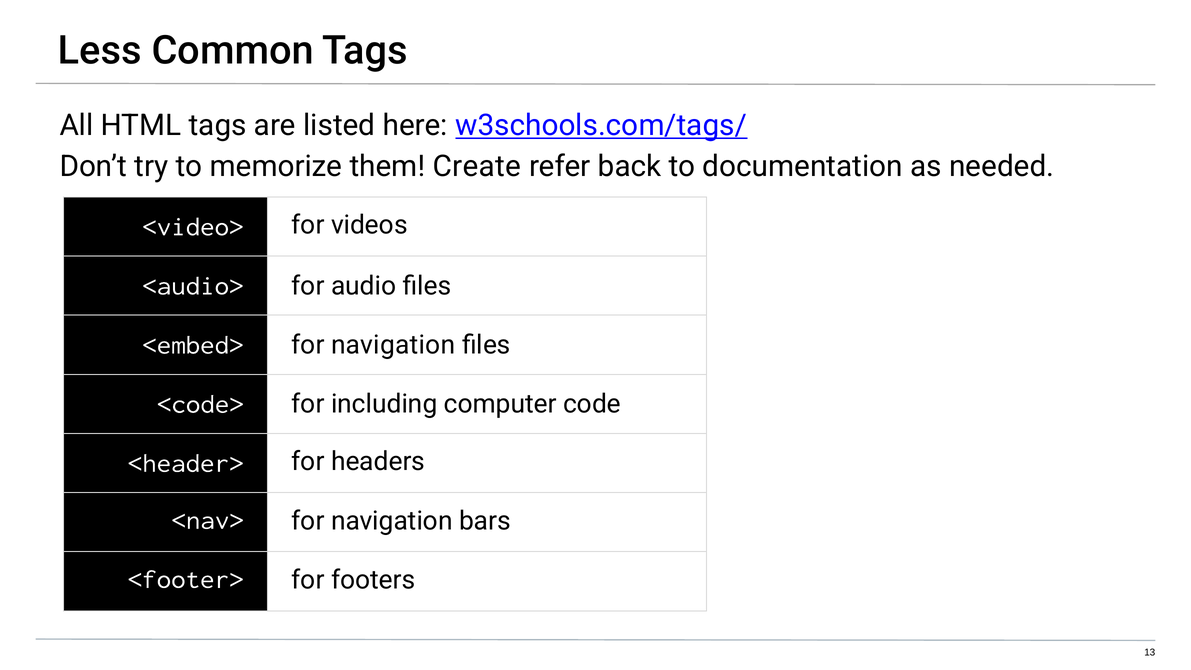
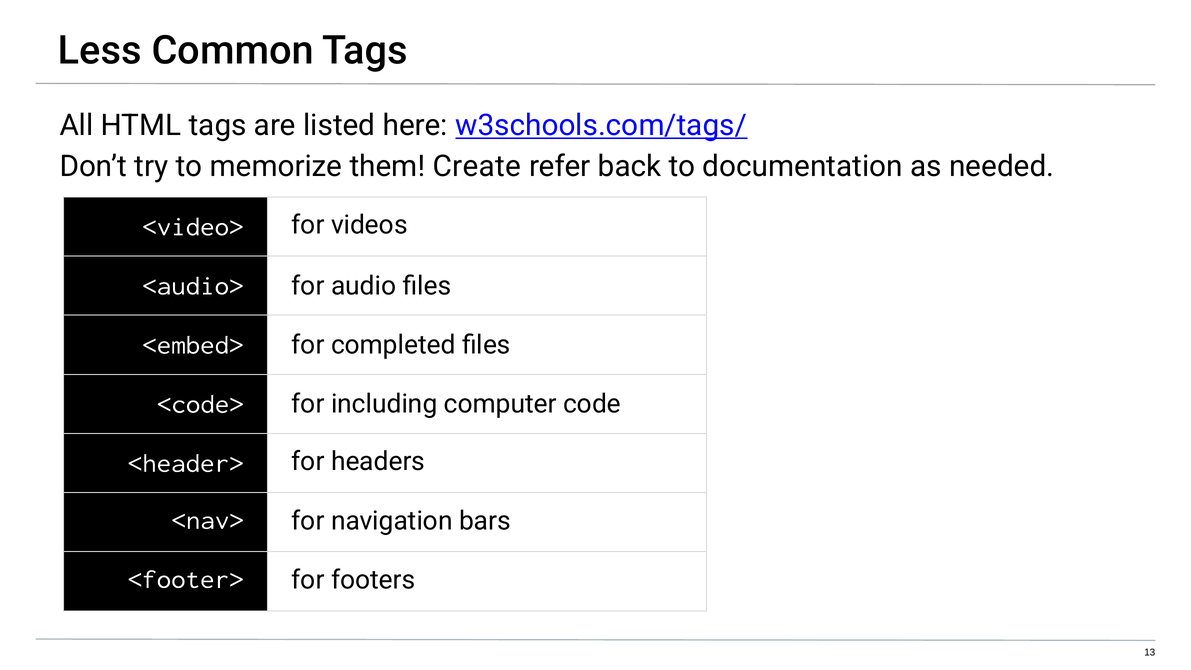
<embed> for navigation: navigation -> completed (393, 345)
